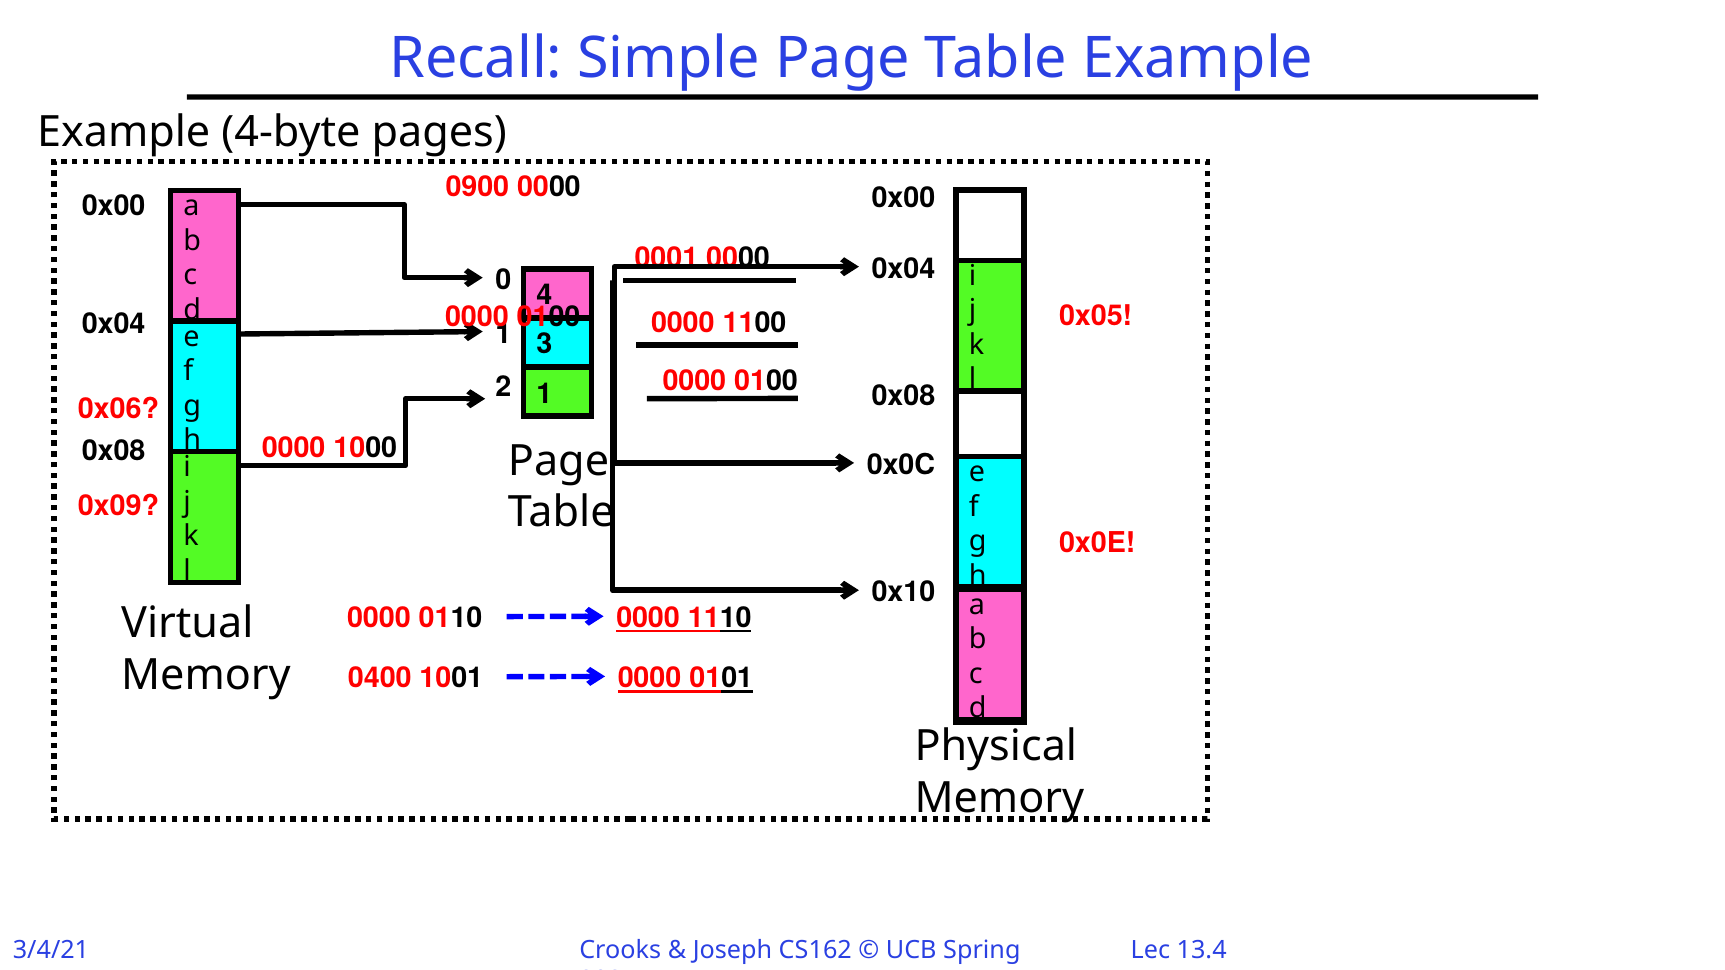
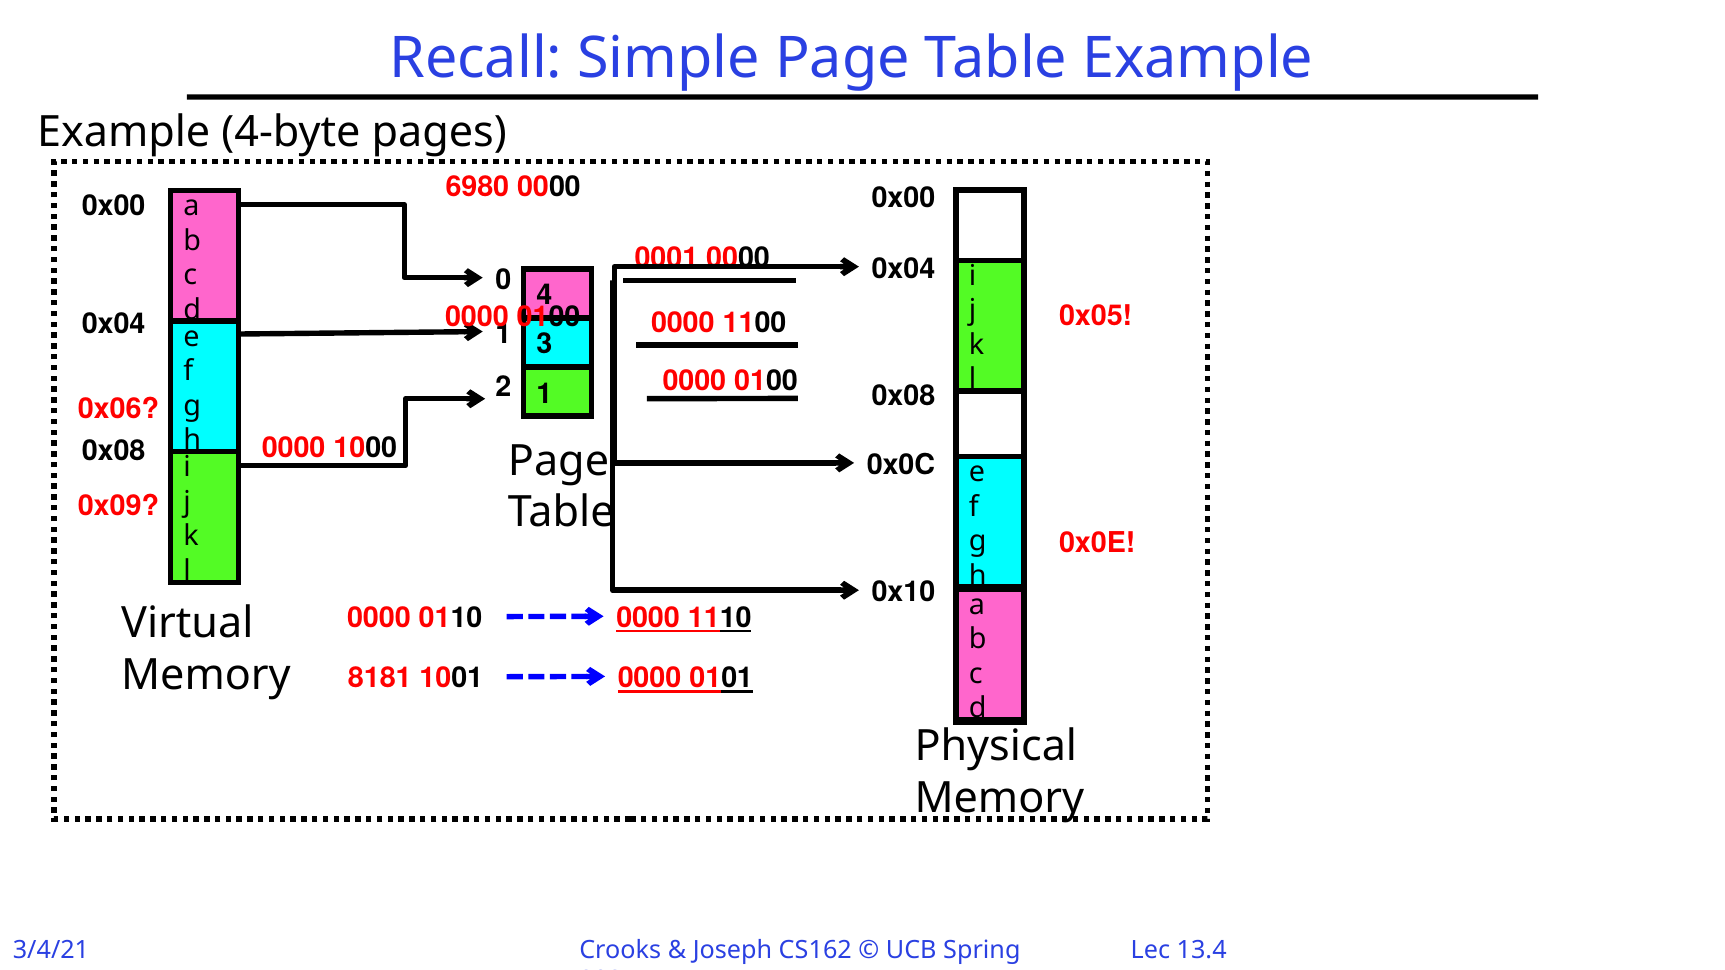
0900: 0900 -> 6980 (477, 187)
0400: 0400 -> 8181 (380, 679)
